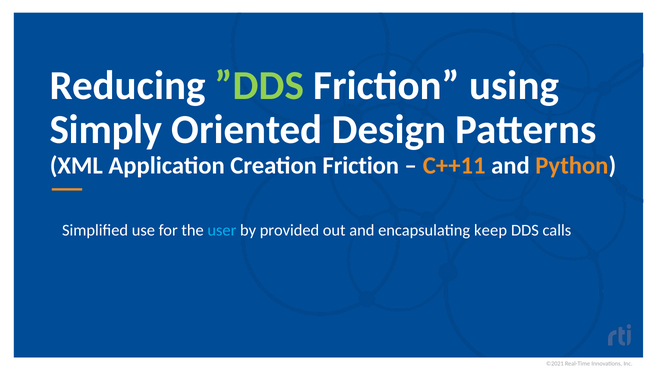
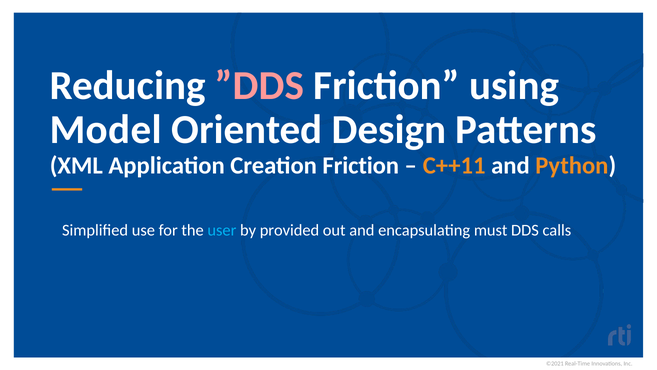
”DDS colour: light green -> pink (259, 85)
Simply: Simply -> Model (106, 130)
keep: keep -> must (491, 230)
